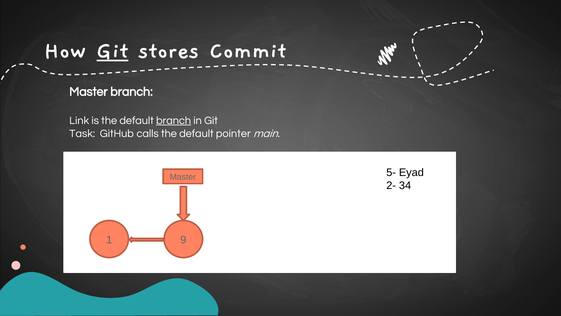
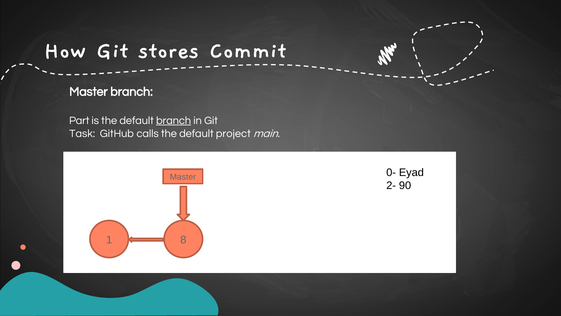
Git underline: present -> none (113, 50)
Link: Link -> Part (79, 120)
pointer: pointer -> project (233, 133)
5-: 5- -> 0- (391, 172)
34: 34 -> 90 (405, 185)
9: 9 -> 8 (183, 239)
